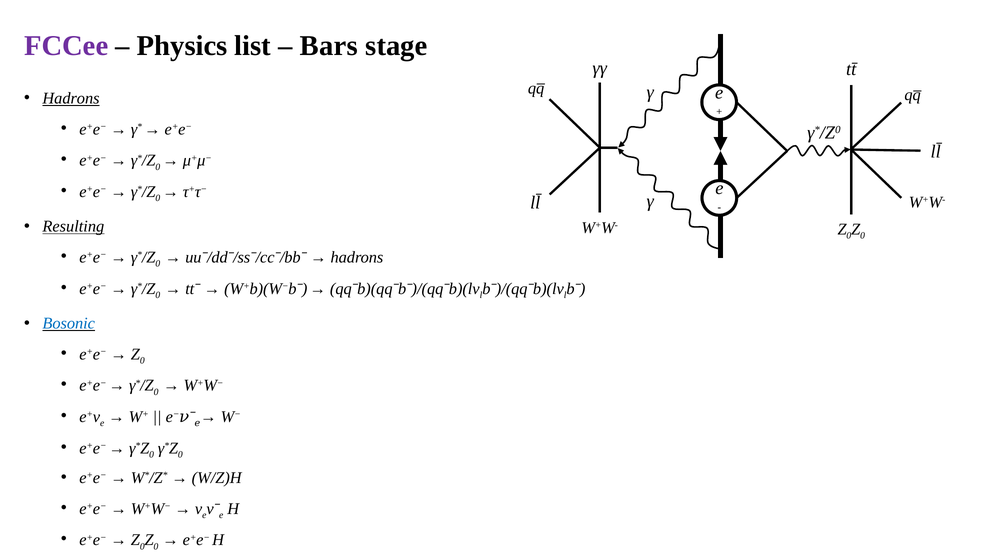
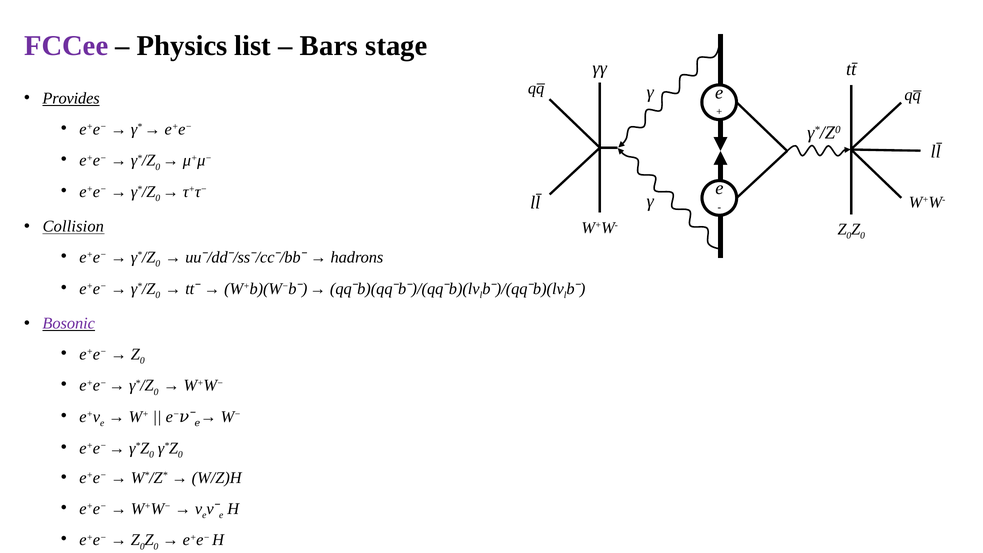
Hadrons: Hadrons -> Provides (71, 98)
Resulting: Resulting -> Collision (73, 226)
Bosonic colour: blue -> purple (69, 323)
